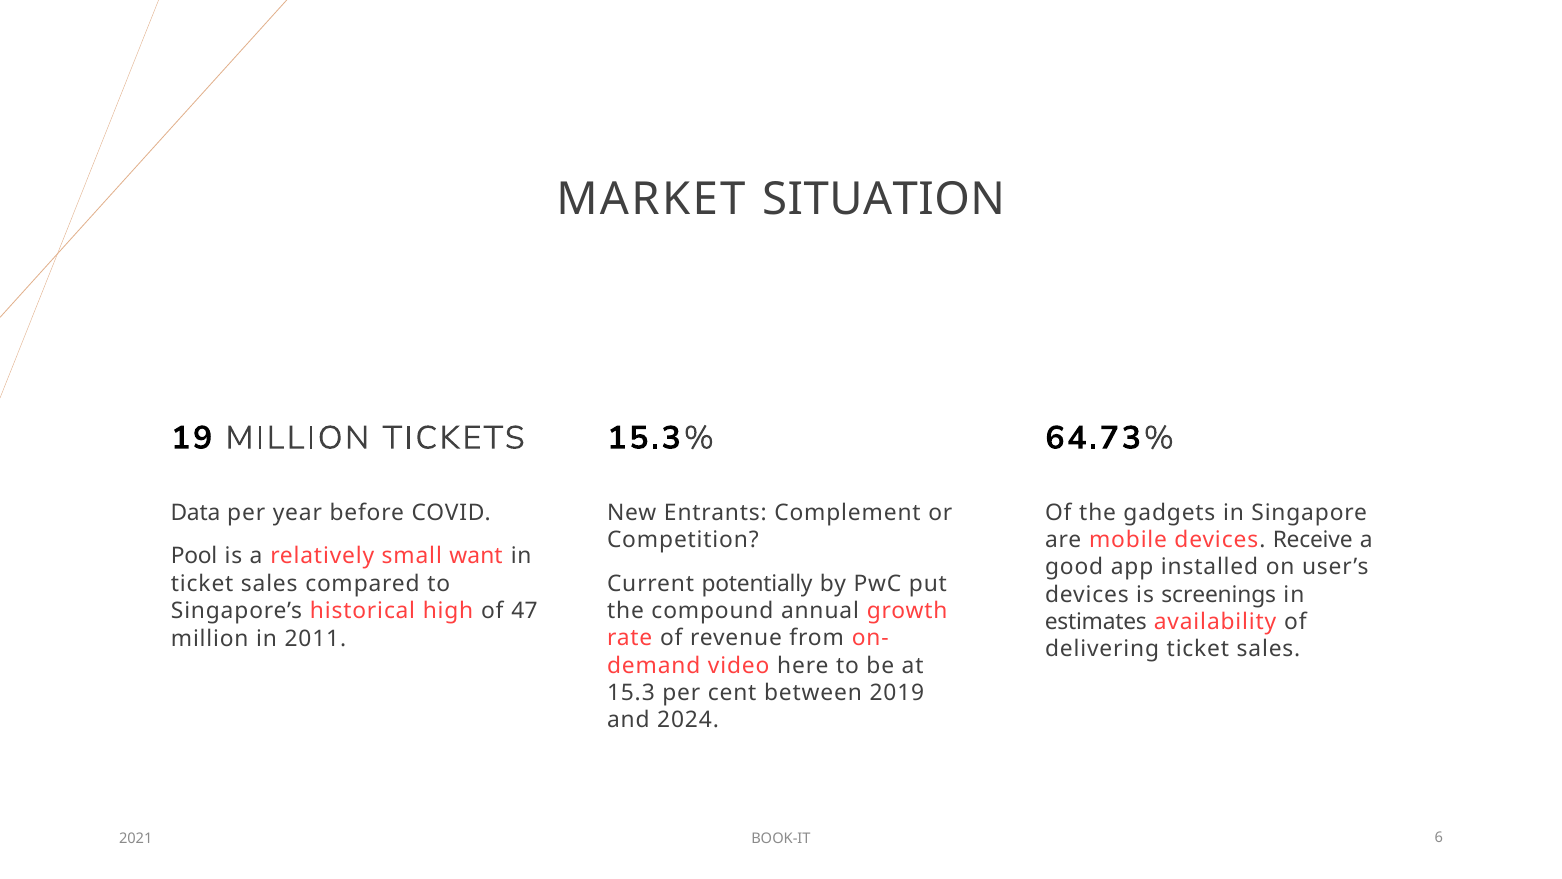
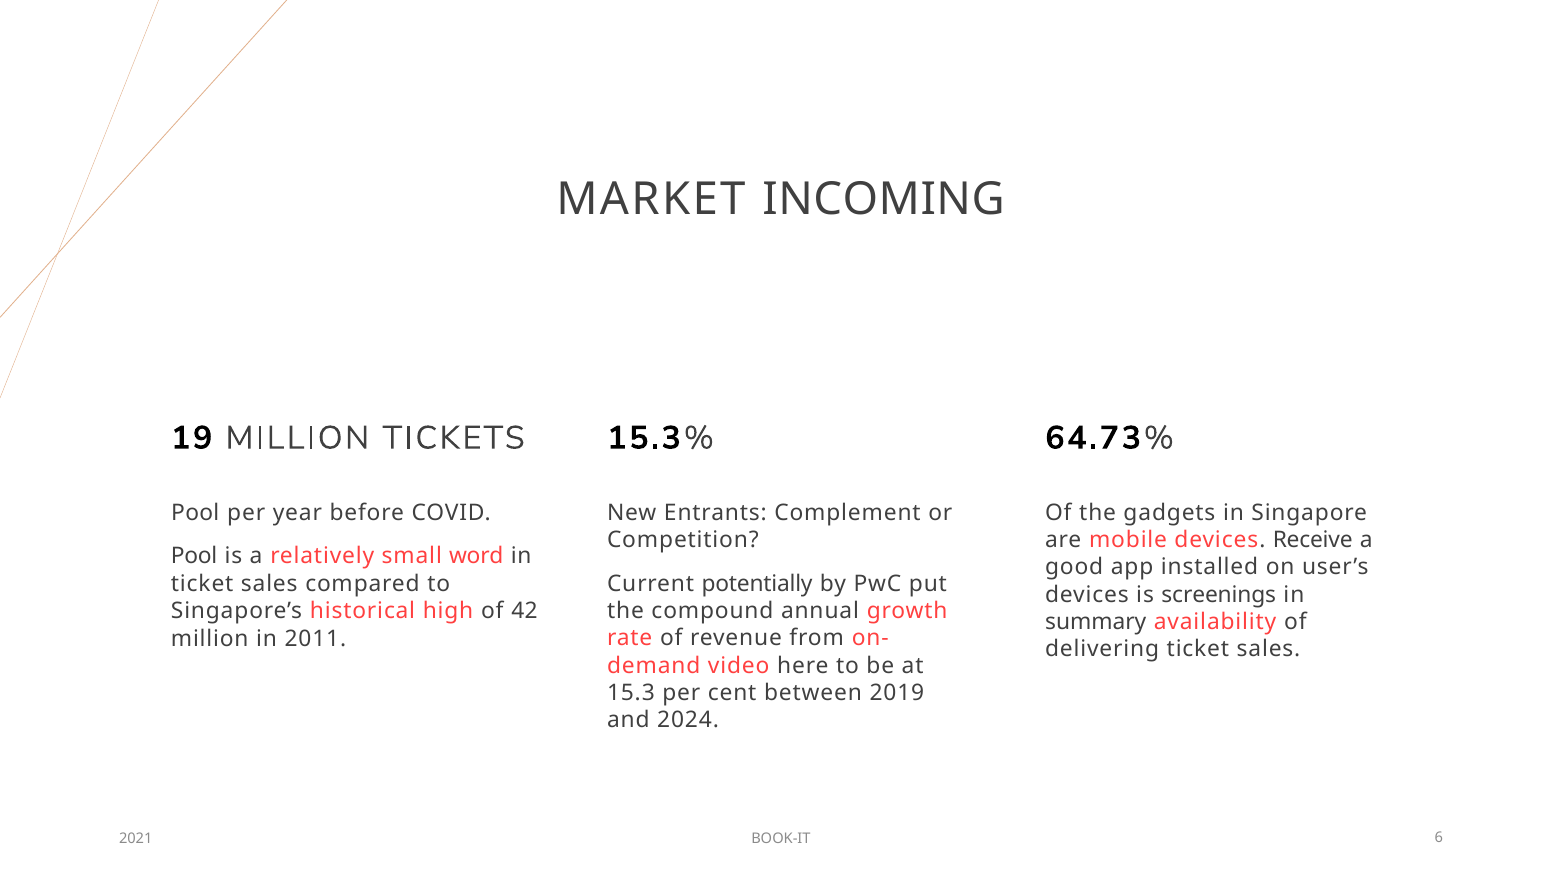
SITUATION: SITUATION -> INCOMING (884, 199)
Data: Data -> Pool (195, 512)
want: want -> word (476, 556)
47: 47 -> 42 (525, 611)
estimates: estimates -> summary (1096, 622)
